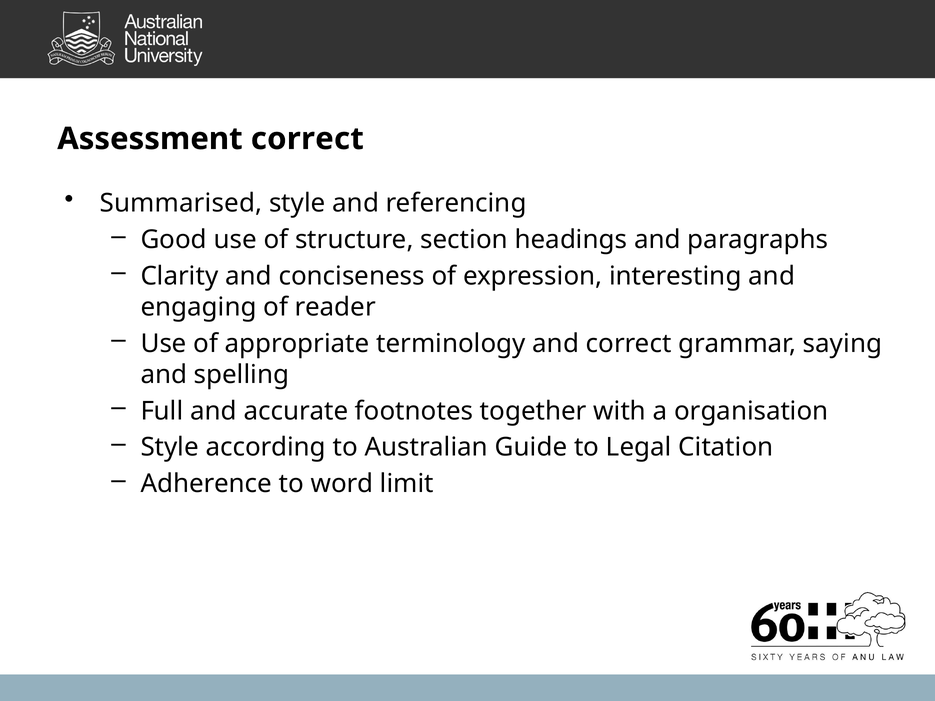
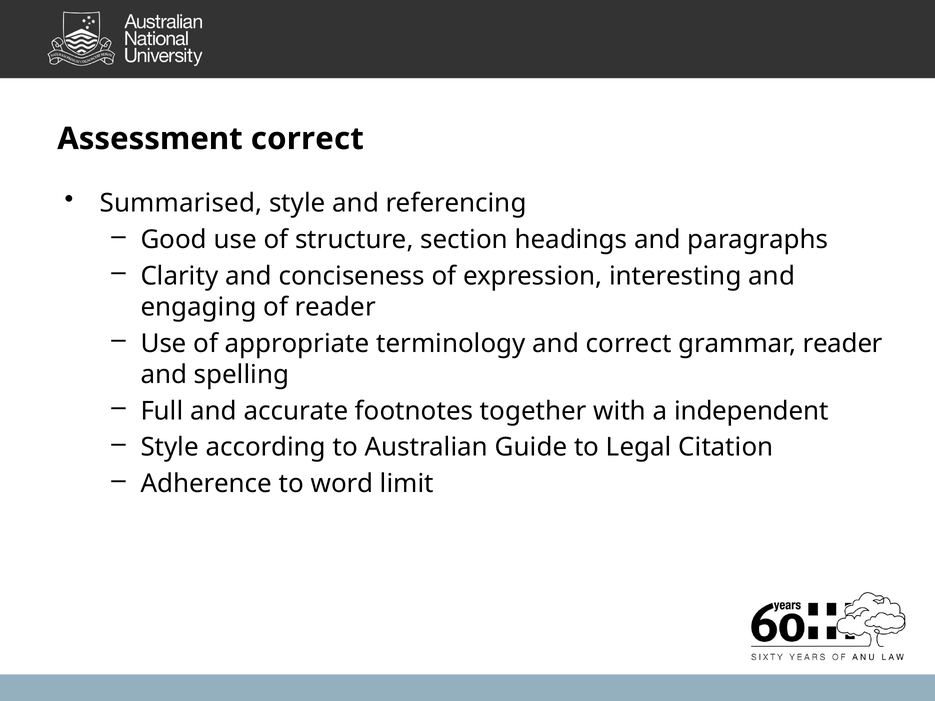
grammar saying: saying -> reader (843, 344)
organisation: organisation -> independent (751, 411)
